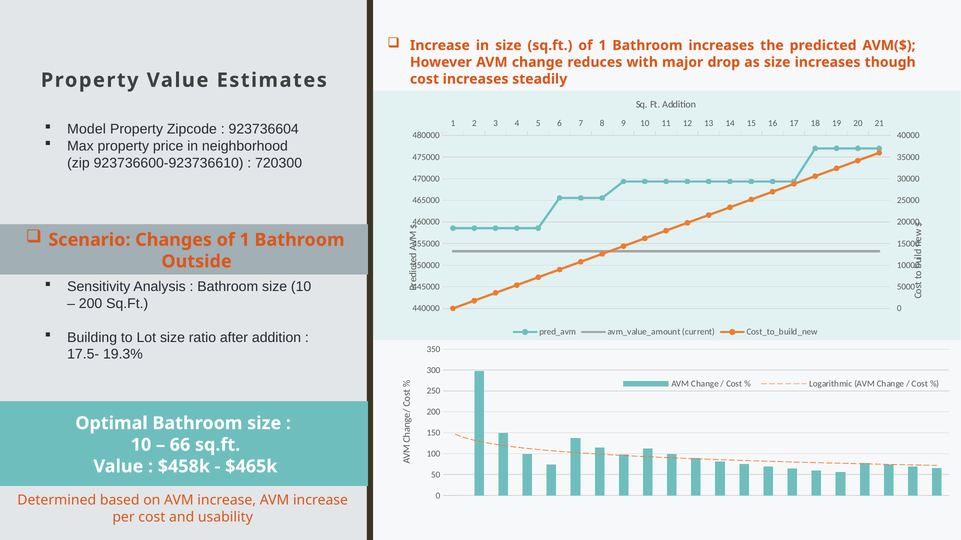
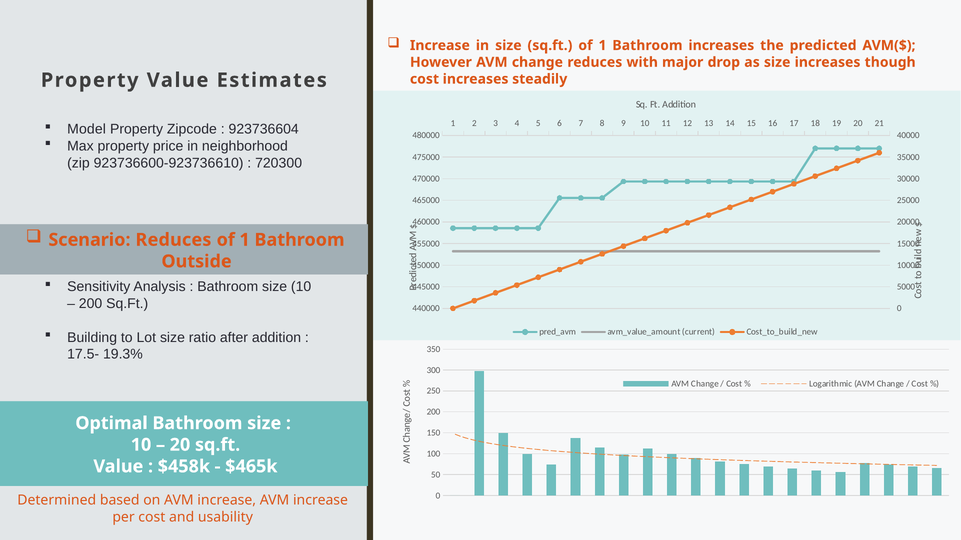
Scenario Changes: Changes -> Reduces (173, 240)
66: 66 -> 20 (180, 445)
